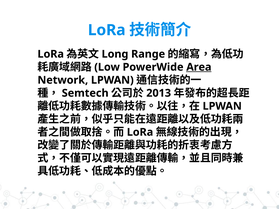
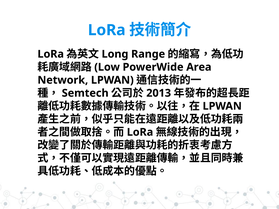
Area underline: present -> none (199, 67)
